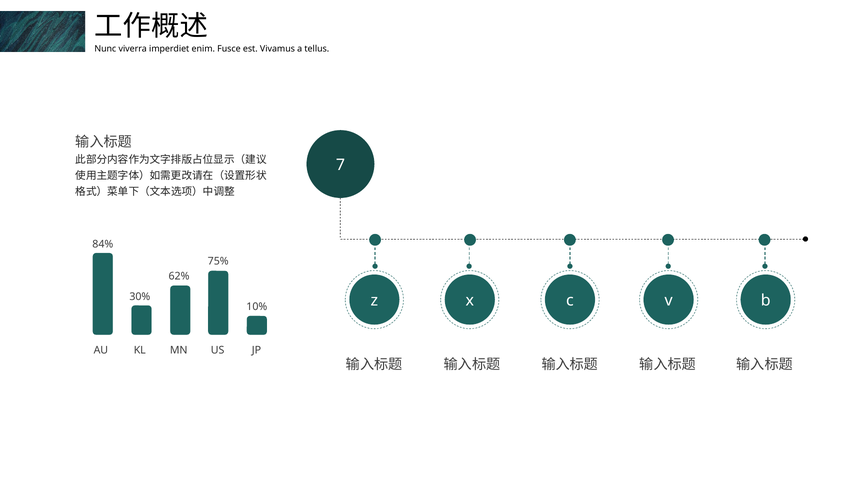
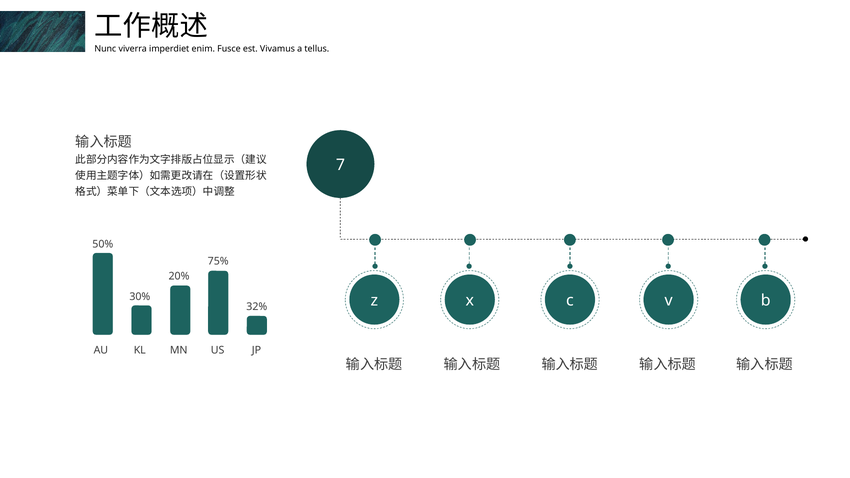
84%: 84% -> 50% (103, 244)
62%: 62% -> 20% (179, 276)
10%: 10% -> 32% (257, 307)
